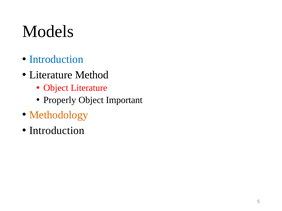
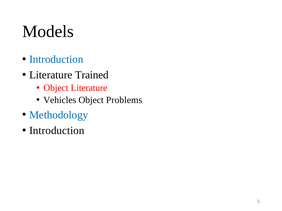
Method: Method -> Trained (92, 75)
Properly: Properly -> Vehicles (60, 100)
Important: Important -> Problems (124, 100)
Methodology colour: orange -> blue (59, 115)
